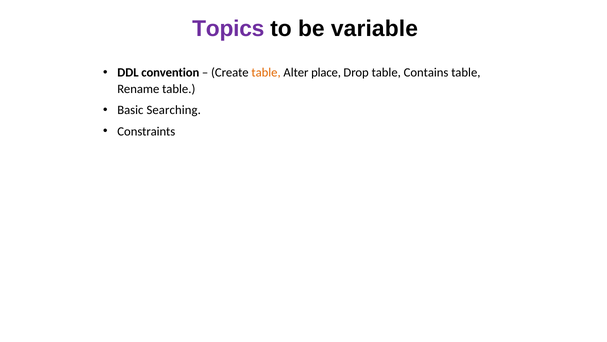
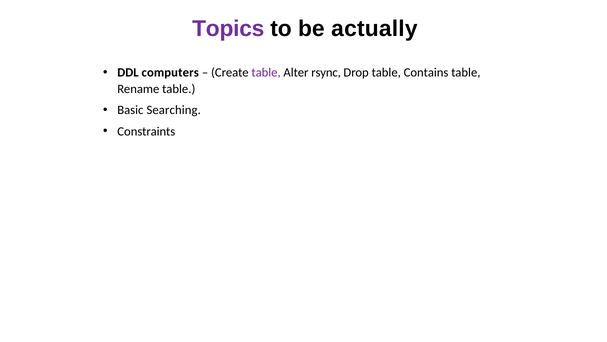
variable: variable -> actually (374, 29)
convention: convention -> computers (170, 72)
table colour: orange -> purple (266, 72)
place: place -> rsync (326, 72)
